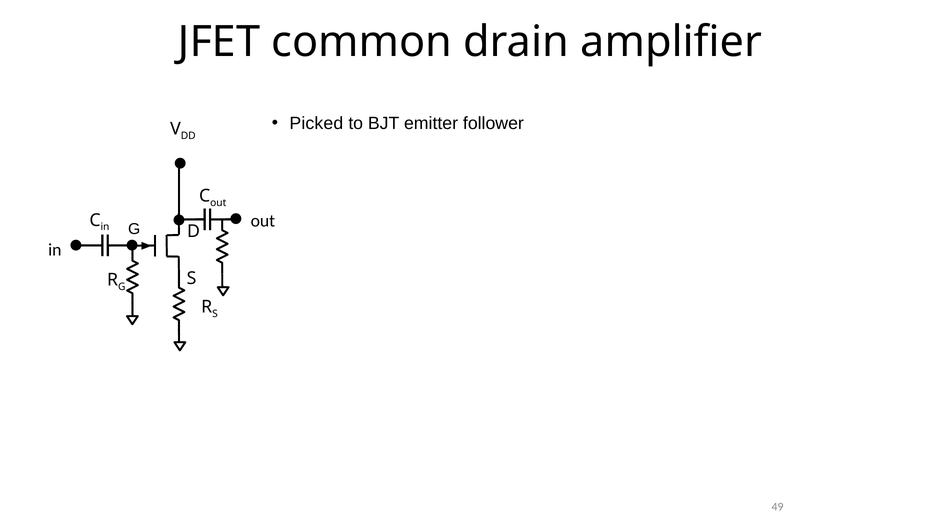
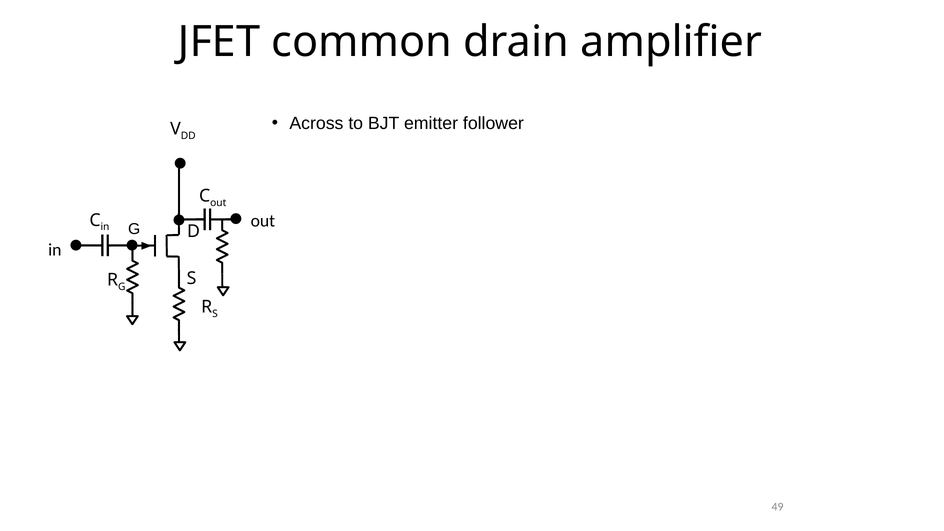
Picked: Picked -> Across (316, 123)
